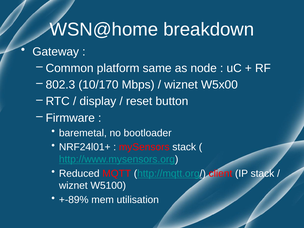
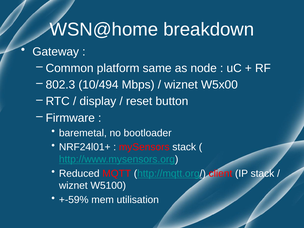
10/170: 10/170 -> 10/494 (98, 85)
+-89%: +-89% -> +-59% (74, 200)
